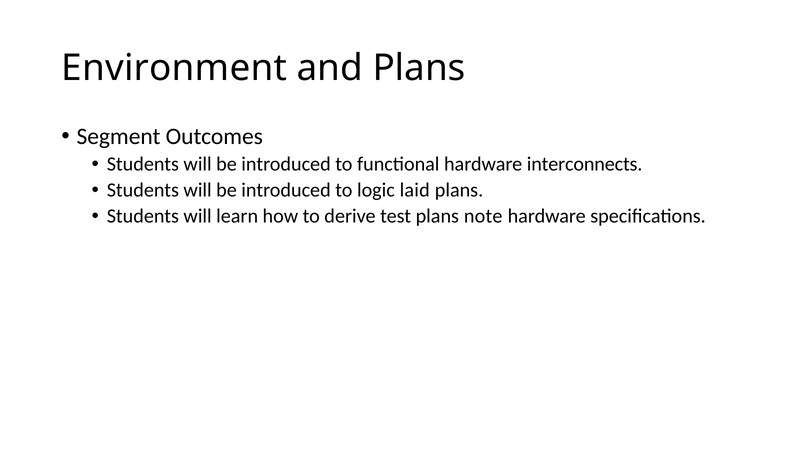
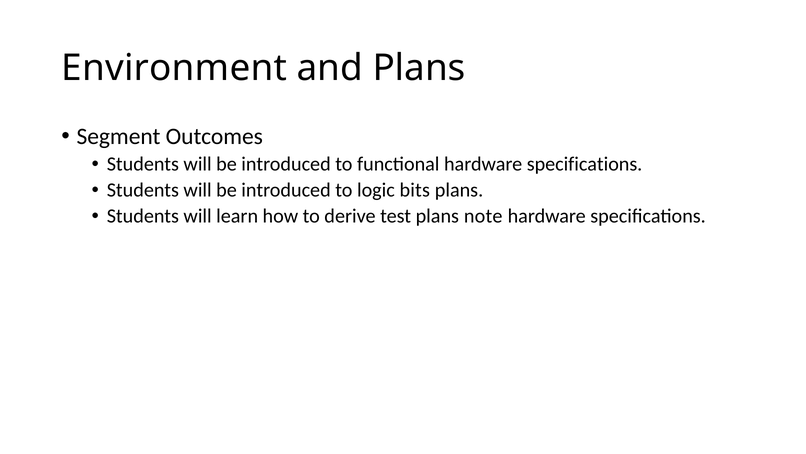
functional hardware interconnects: interconnects -> specifications (585, 164)
laid: laid -> bits (415, 190)
